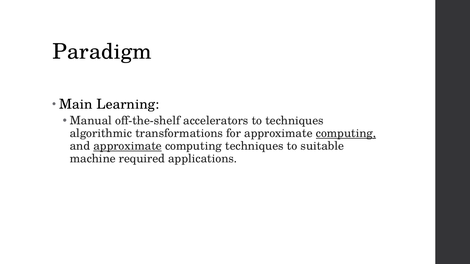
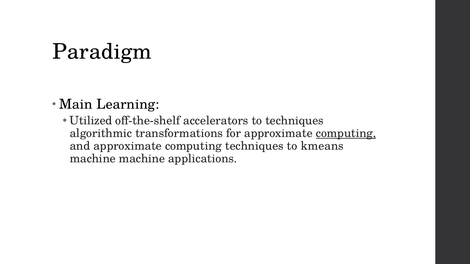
Manual: Manual -> Utilized (91, 121)
approximate underline: present -> none (128, 146)
suitable: suitable -> kmeans (322, 146)
machine required: required -> machine (142, 159)
